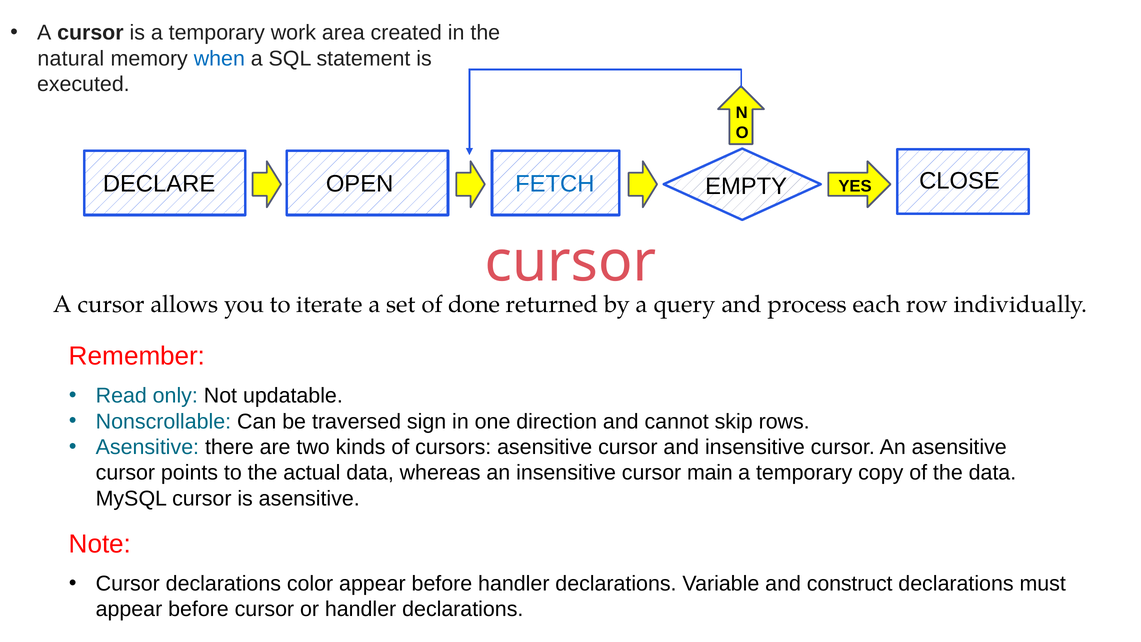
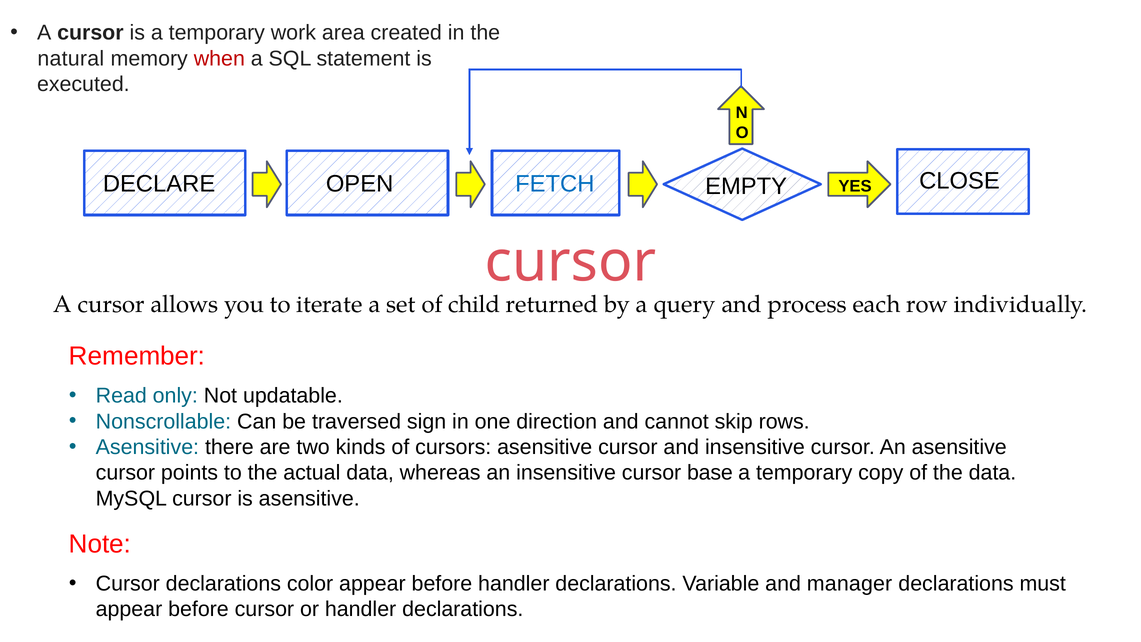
when colour: blue -> red (219, 59)
done: done -> child (474, 304)
main: main -> base (710, 473)
construct: construct -> manager (850, 583)
